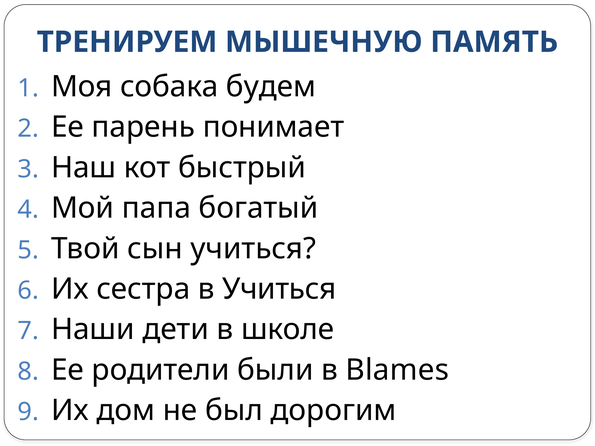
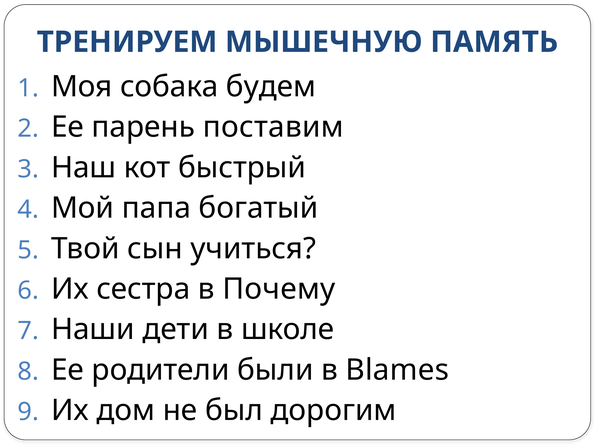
понимает: понимает -> поставим (273, 127)
в Учиться: Учиться -> Почему (279, 289)
